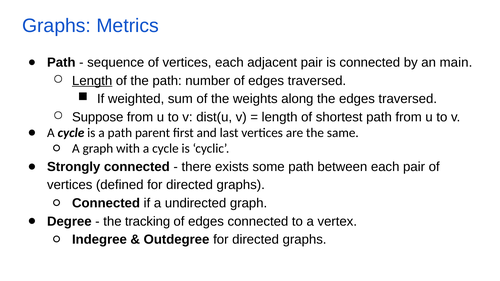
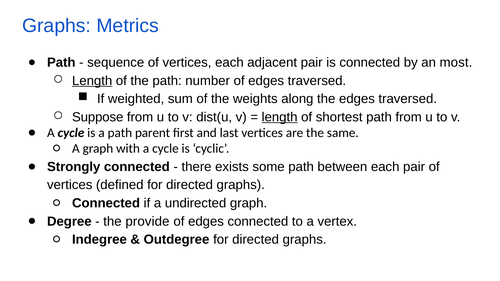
main: main -> most (456, 63)
length underline: none -> present (280, 117)
tracking: tracking -> provide (147, 222)
